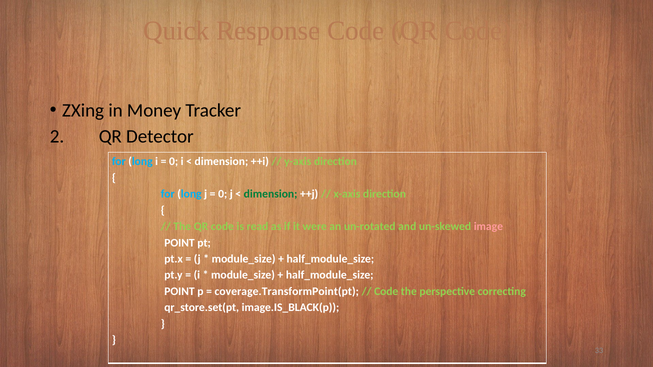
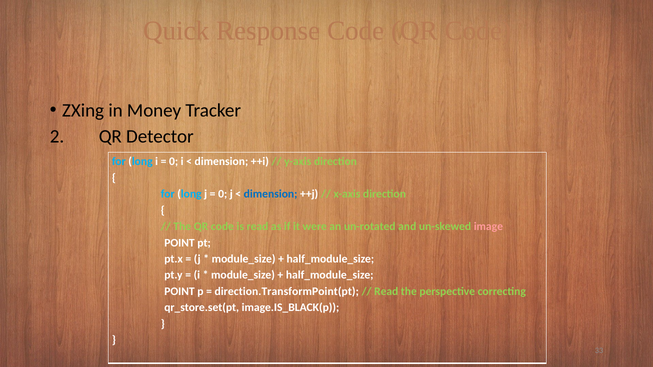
dimension colour: green -> blue (271, 194)
coverage.TransformPoint(pt: coverage.TransformPoint(pt -> direction.TransformPoint(pt (287, 292)
Code: Code -> Read (386, 292)
